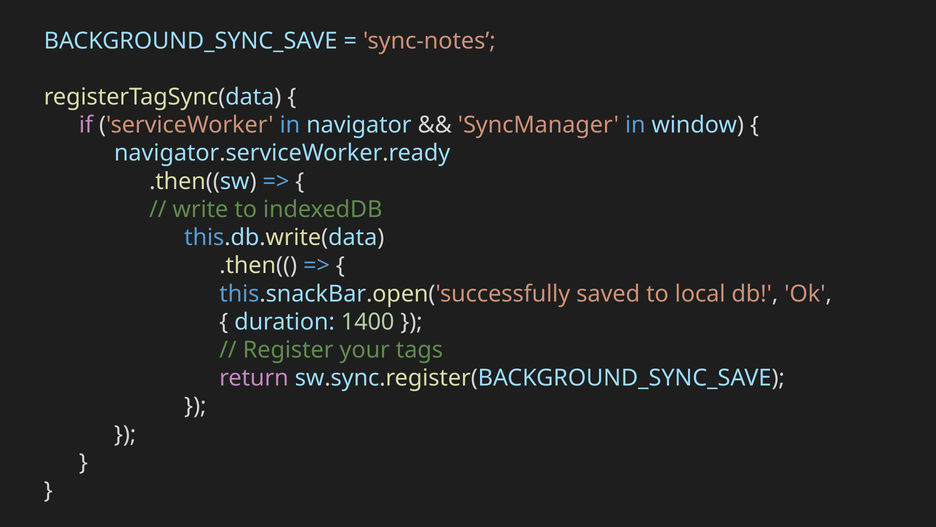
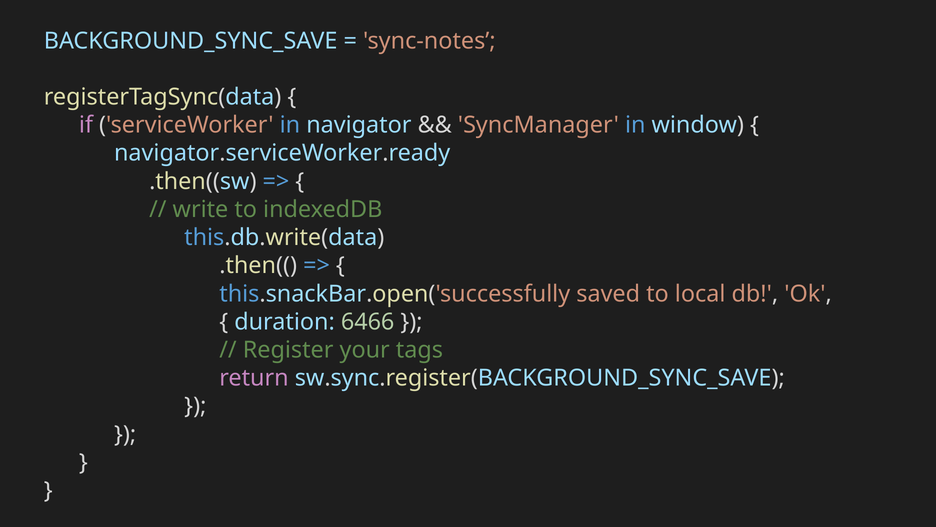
1400: 1400 -> 6466 (368, 322)
